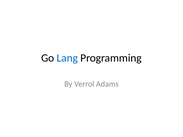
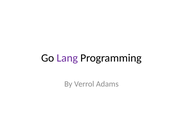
Lang colour: blue -> purple (67, 58)
